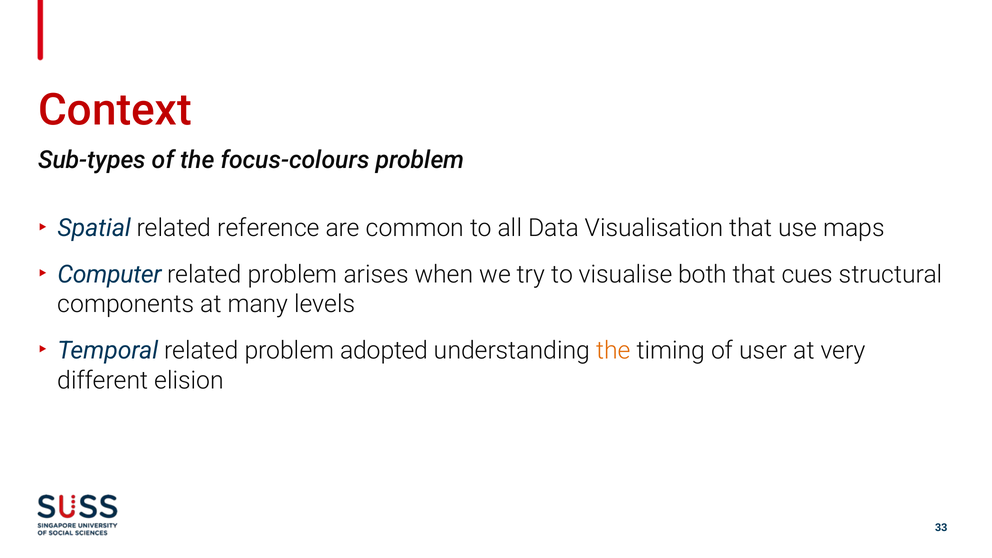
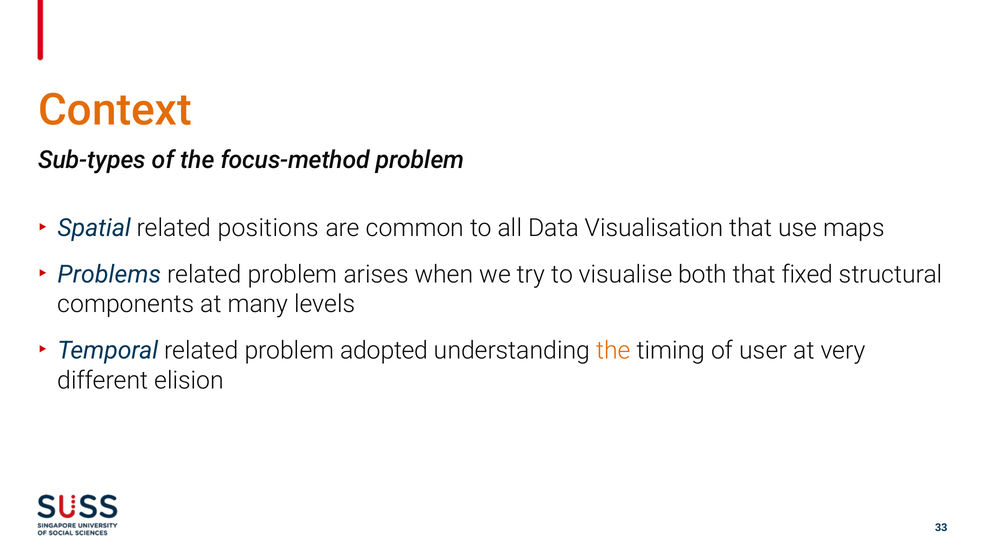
Context colour: red -> orange (115, 110)
focus-colours: focus-colours -> focus-method (295, 160)
reference: reference -> positions (268, 228)
Computer: Computer -> Problems (109, 275)
cues: cues -> fixed (807, 275)
